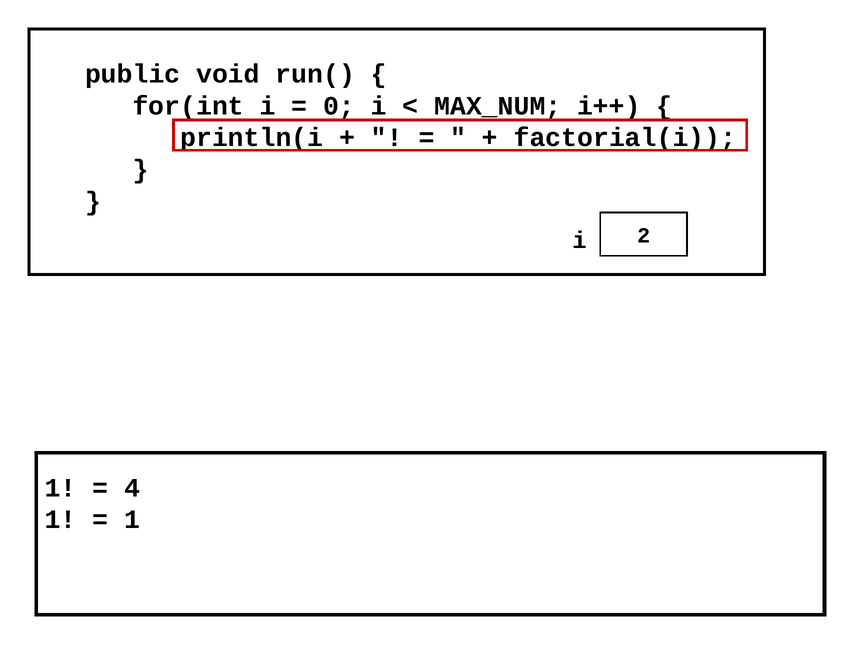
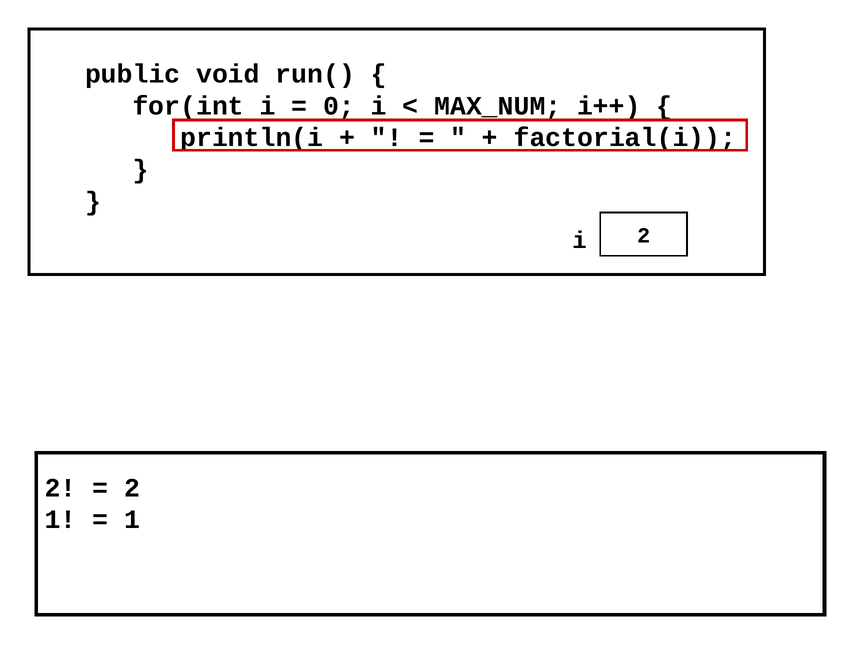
1: 1 -> 2 (61, 488)
4: 4 -> 2 (132, 488)
